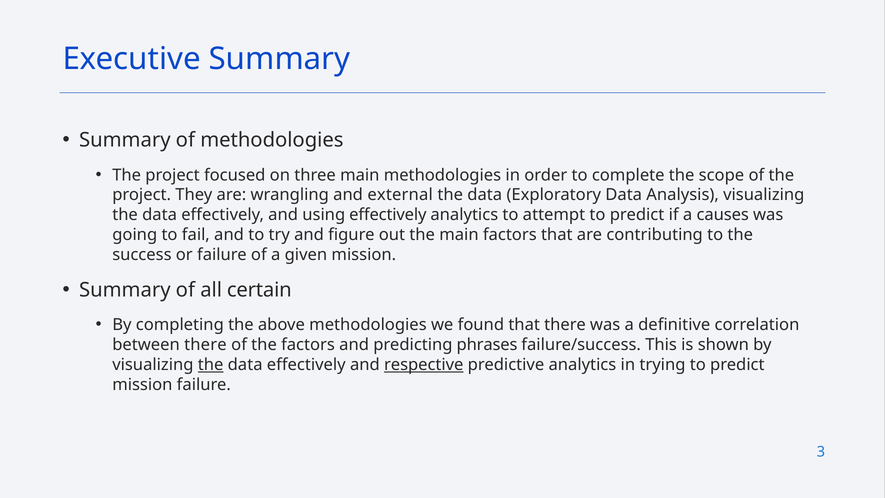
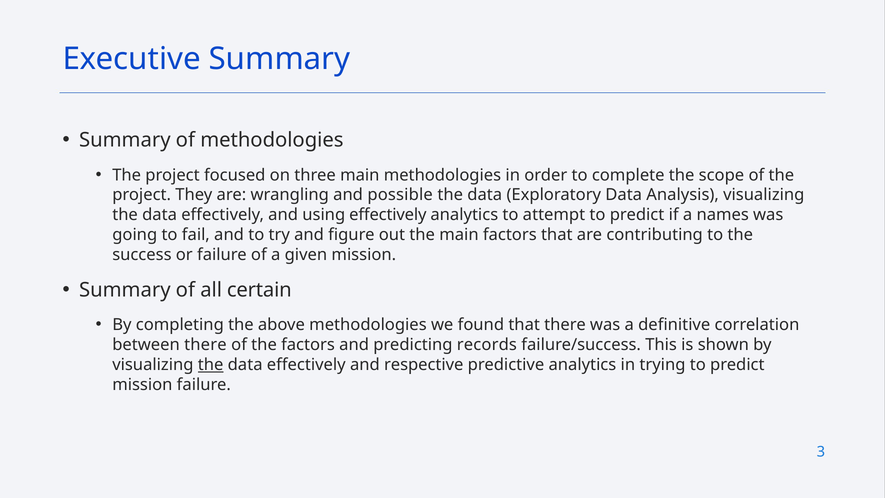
external: external -> possible (400, 195)
causes: causes -> names (723, 215)
phrases: phrases -> records (487, 345)
respective underline: present -> none (424, 365)
